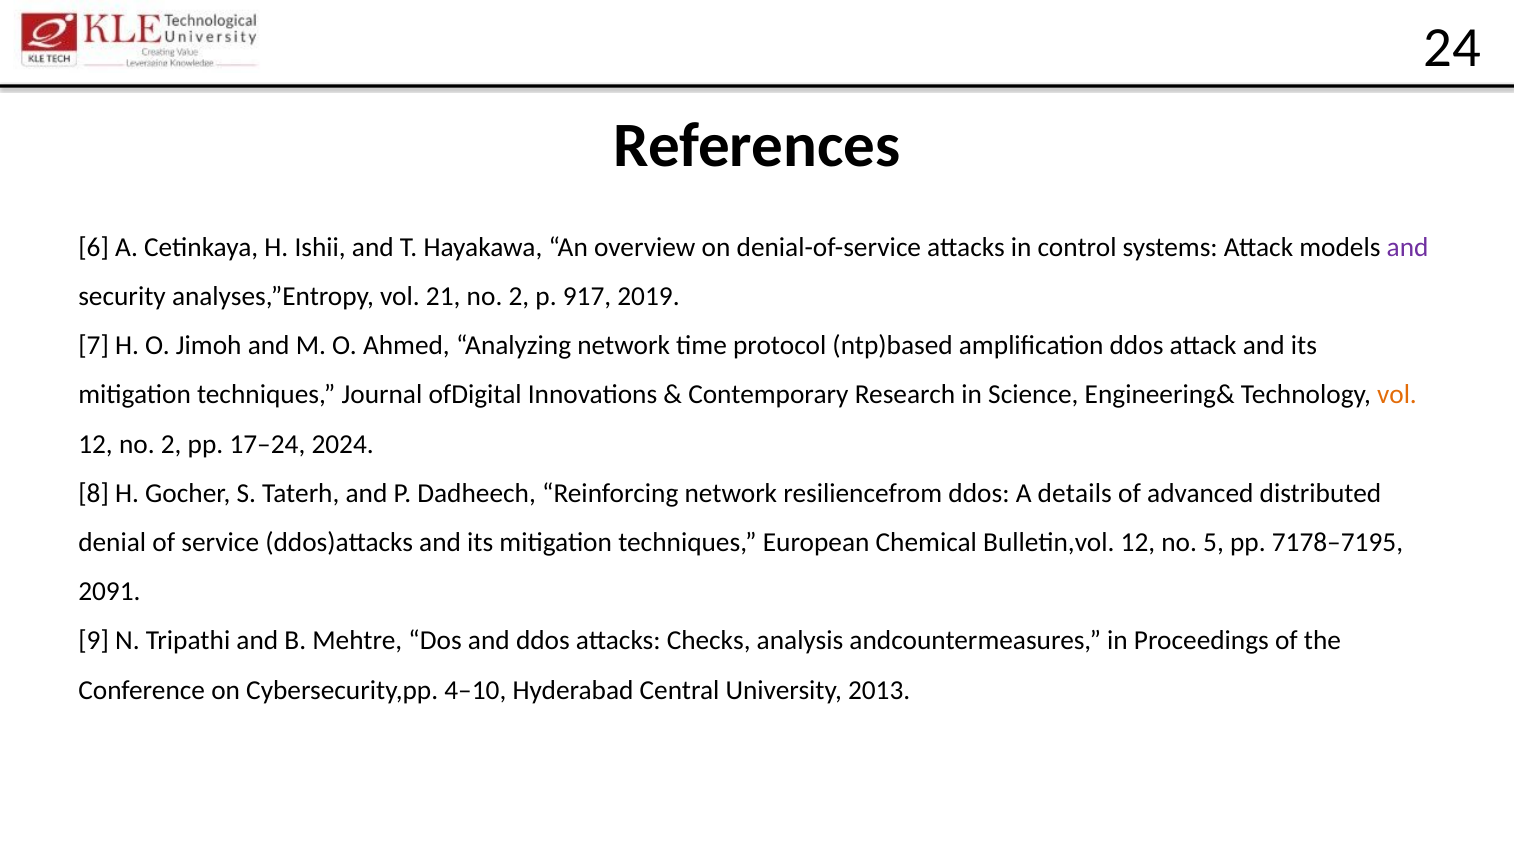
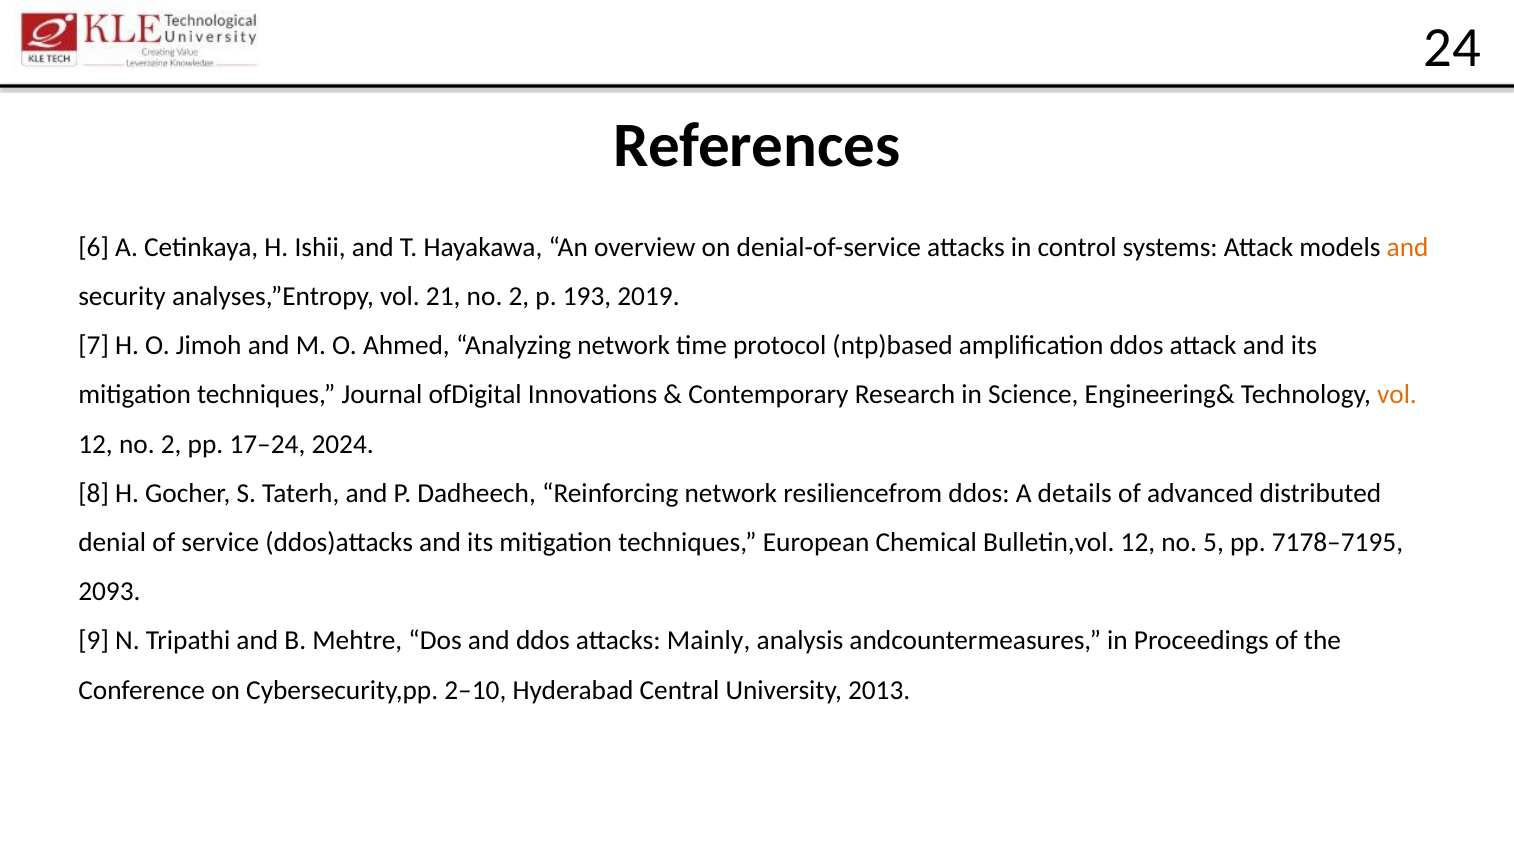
and colour: purple -> orange (1408, 247)
917: 917 -> 193 (587, 296)
2091: 2091 -> 2093 (109, 591)
Checks: Checks -> Mainly (709, 641)
4–10: 4–10 -> 2–10 (475, 690)
